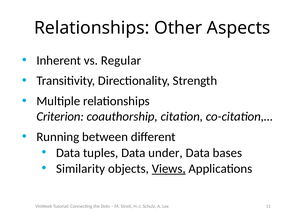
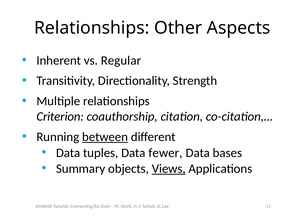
between underline: none -> present (105, 137)
under: under -> fewer (166, 153)
Similarity: Similarity -> Summary (81, 169)
